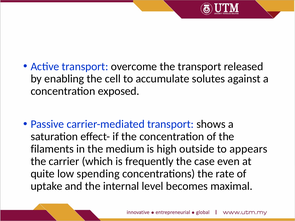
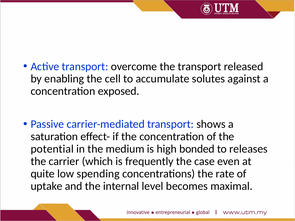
filaments: filaments -> potential (52, 149)
outside: outside -> bonded (197, 149)
appears: appears -> releases (249, 149)
